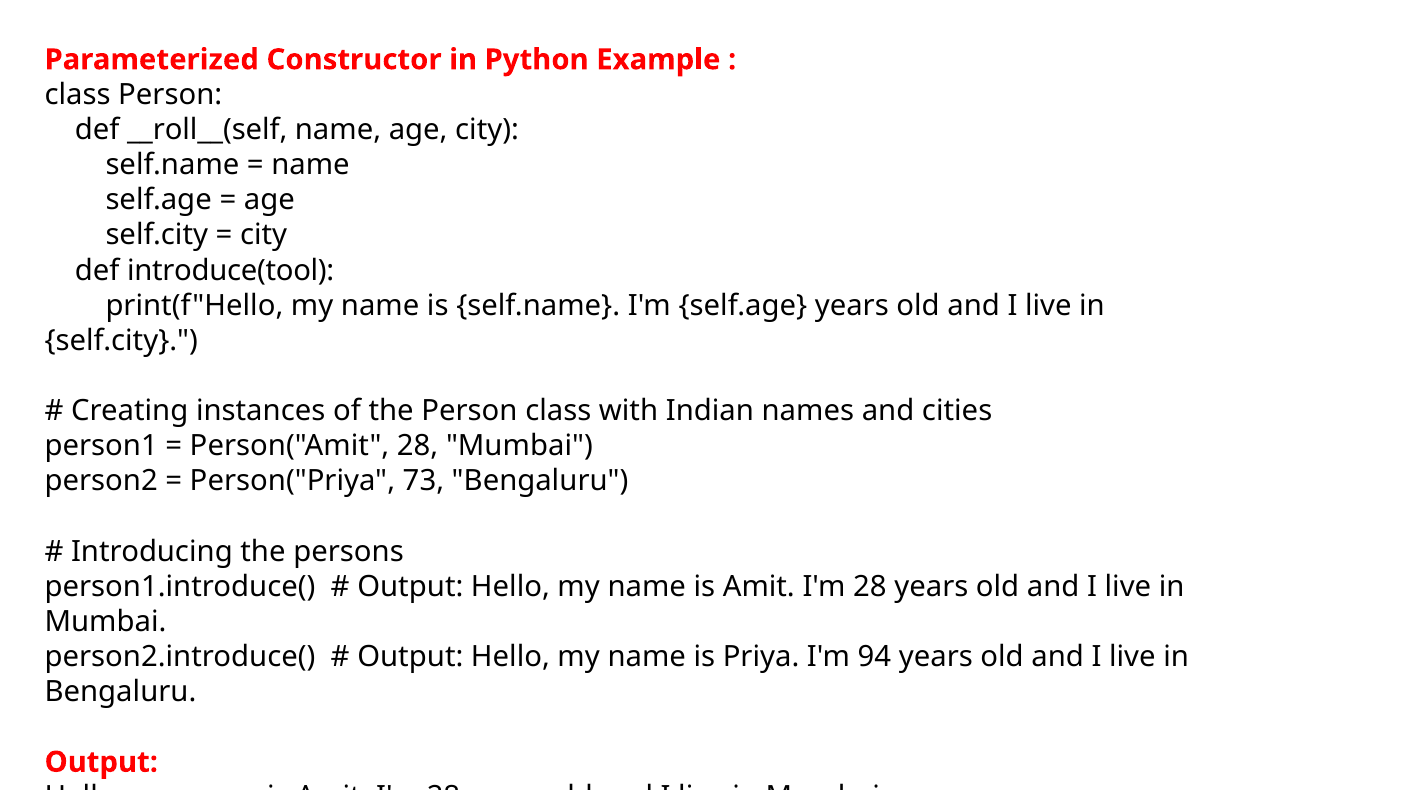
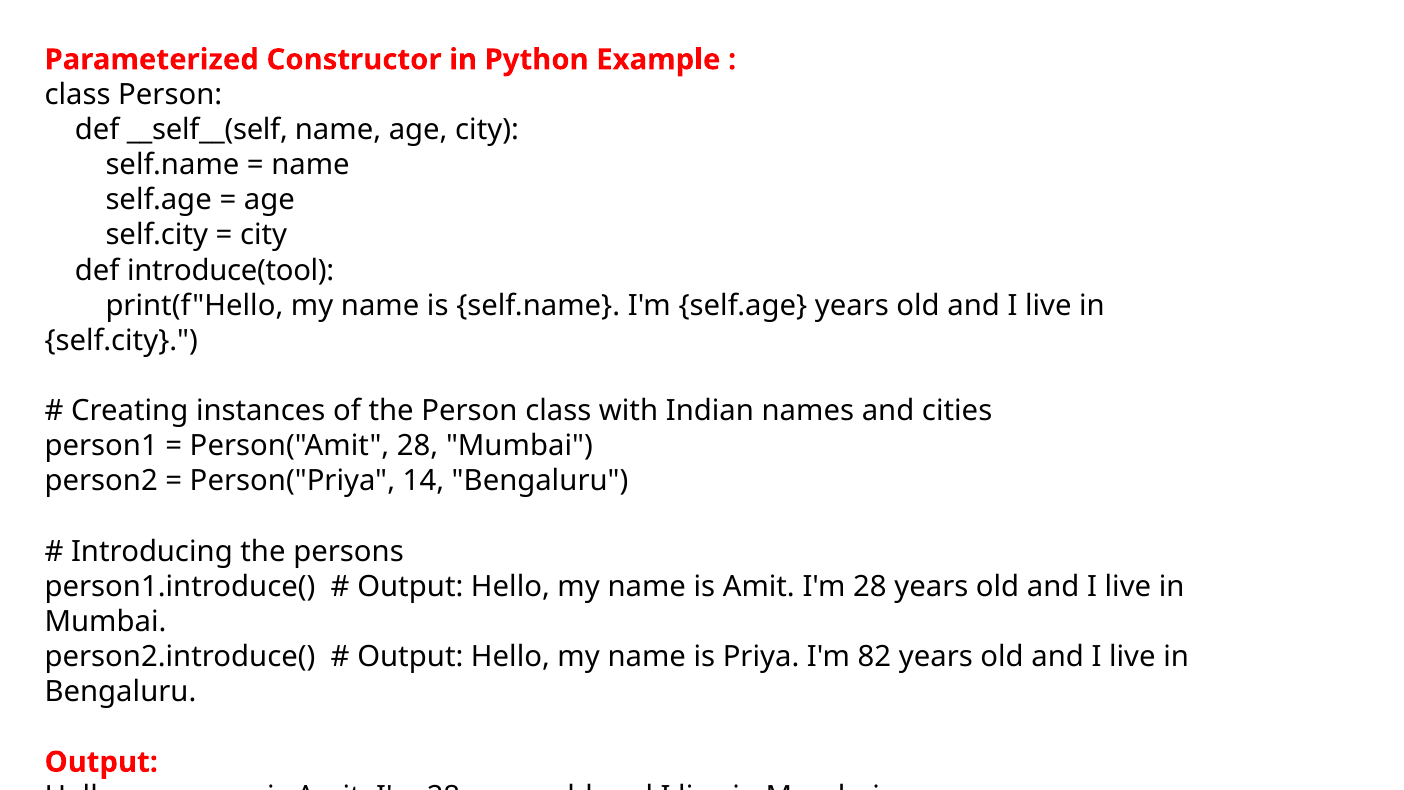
__roll__(self: __roll__(self -> __self__(self (207, 130)
73: 73 -> 14 (423, 481)
94: 94 -> 82 (874, 657)
